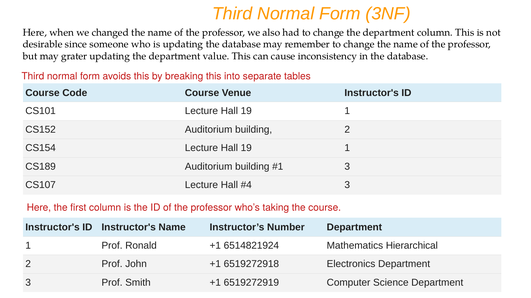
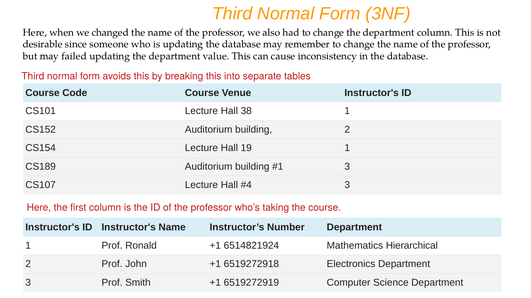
grater: grater -> failed (74, 56)
CS101 Lecture Hall 19: 19 -> 38 (246, 111)
